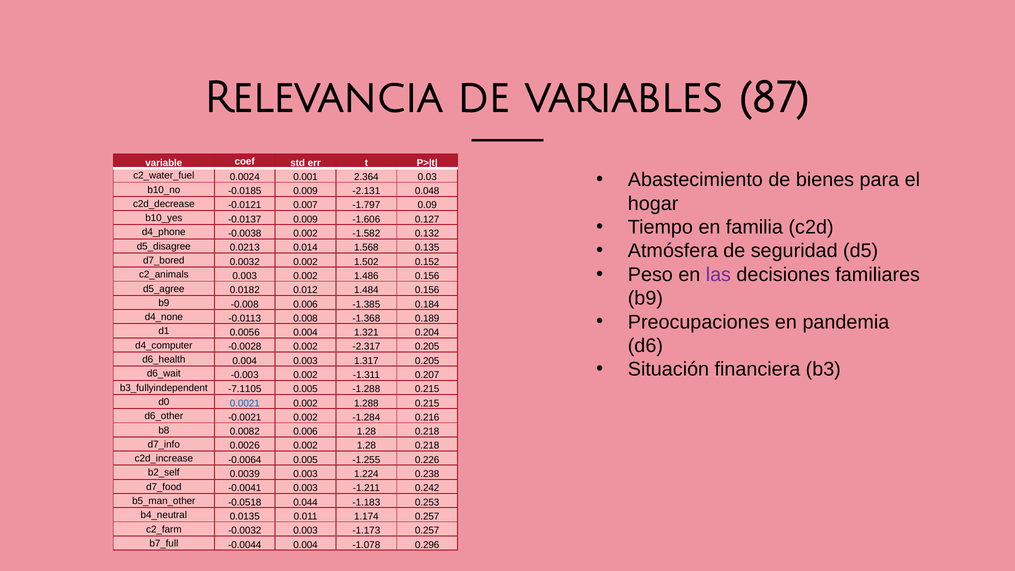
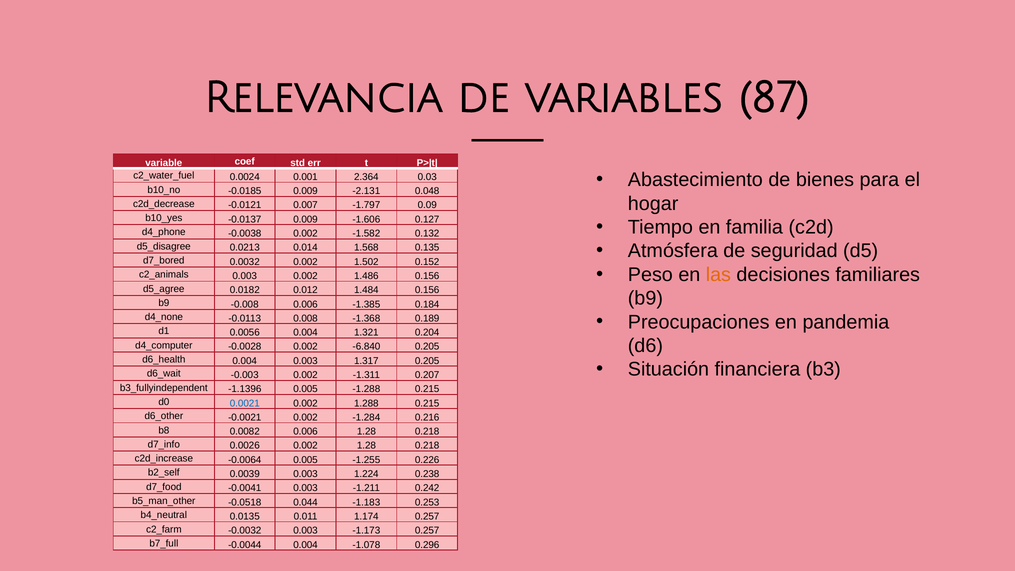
las colour: purple -> orange (718, 275)
-2.317: -2.317 -> -6.840 (366, 347)
-7.1105: -7.1105 -> -1.1396 (245, 389)
